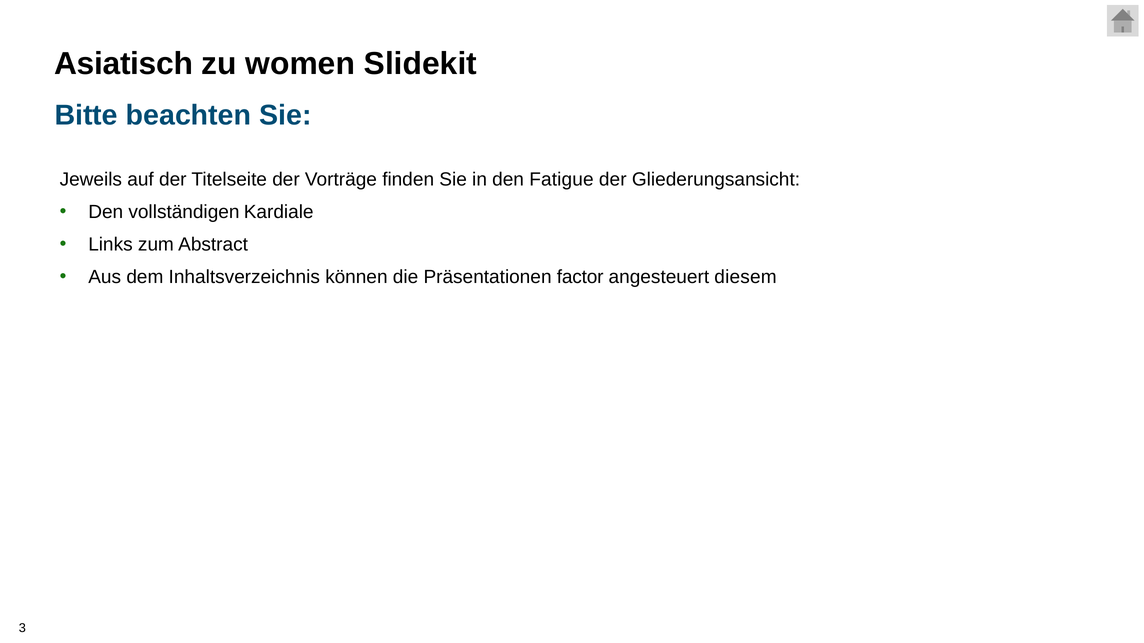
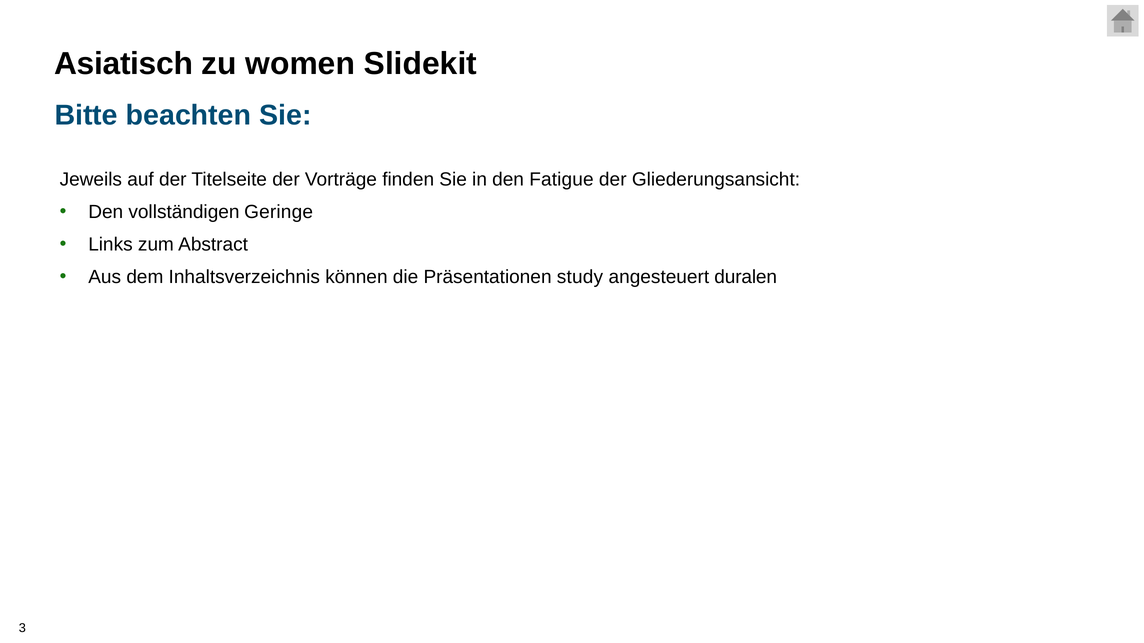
Kardiale: Kardiale -> Geringe (279, 212)
factor: factor -> study (580, 277)
diesem: diesem -> duralen (746, 277)
